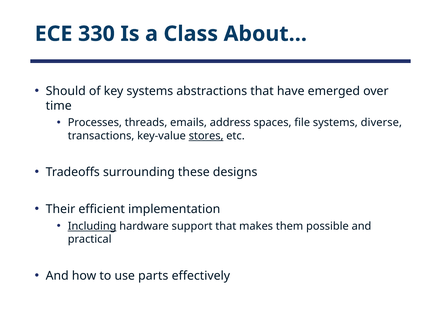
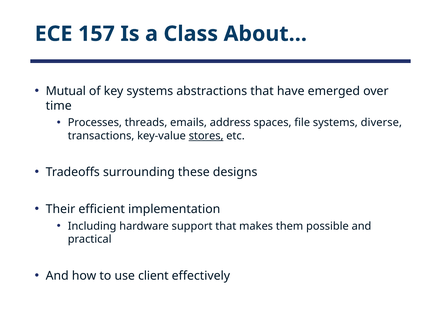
330: 330 -> 157 (96, 34)
Should: Should -> Mutual (66, 91)
Including underline: present -> none (92, 227)
parts: parts -> client (153, 276)
